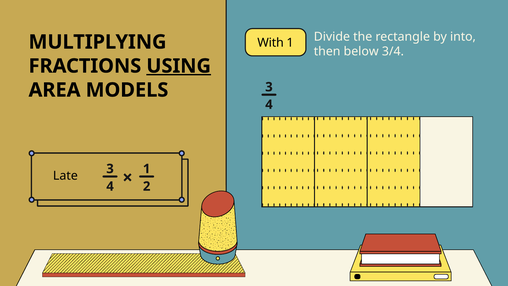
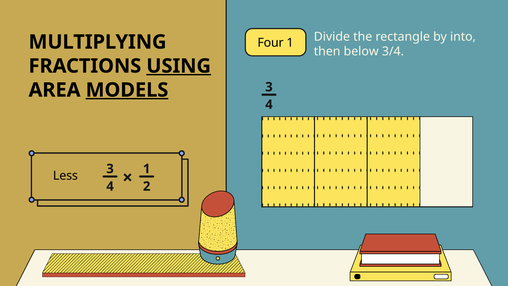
With: With -> Four (271, 43)
MODELS underline: none -> present (127, 90)
Late: Late -> Less (65, 175)
